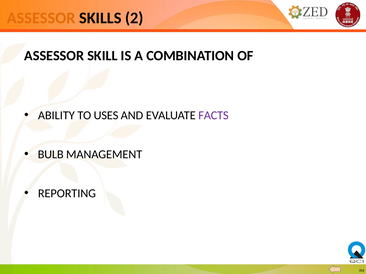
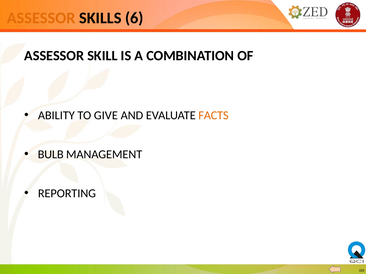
2: 2 -> 6 (134, 18)
USES: USES -> GIVE (106, 116)
FACTS colour: purple -> orange (213, 116)
